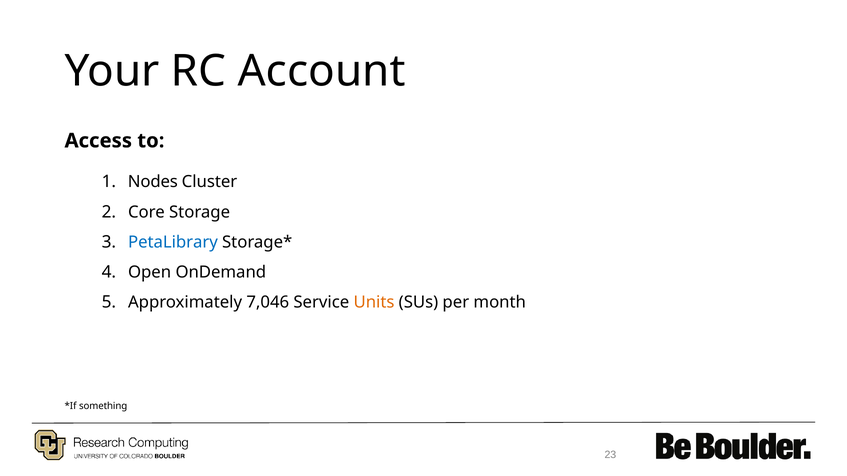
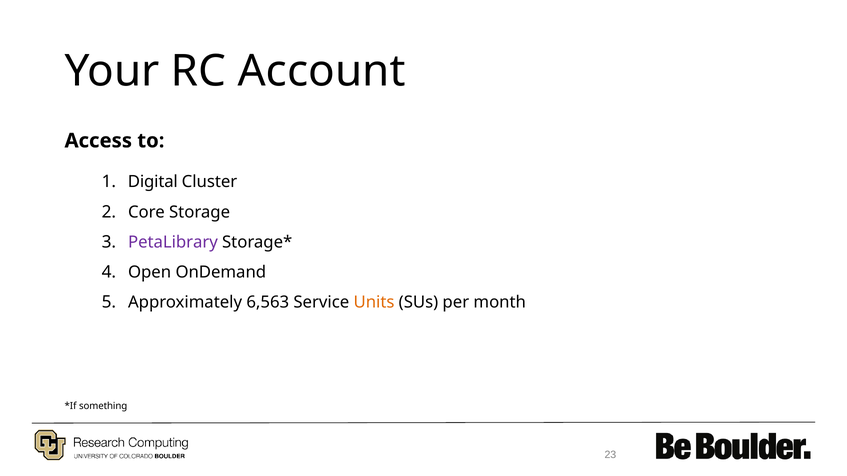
Nodes: Nodes -> Digital (153, 182)
PetaLibrary colour: blue -> purple (173, 242)
7,046: 7,046 -> 6,563 (268, 303)
